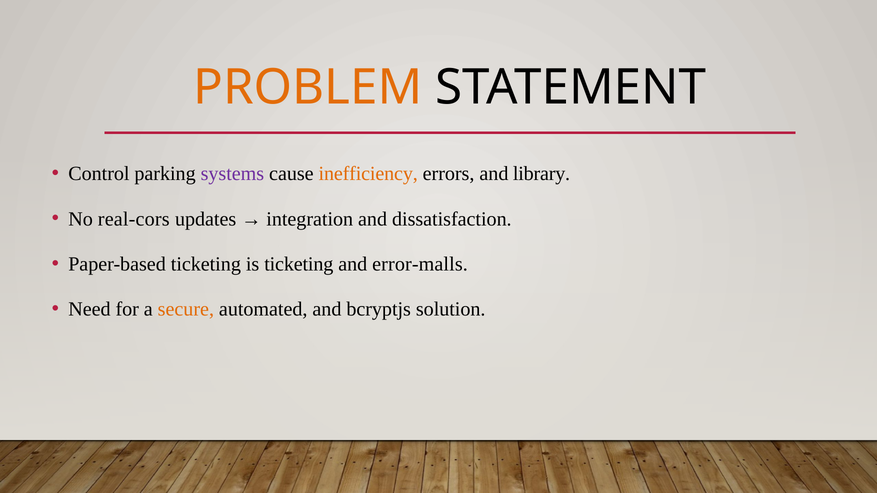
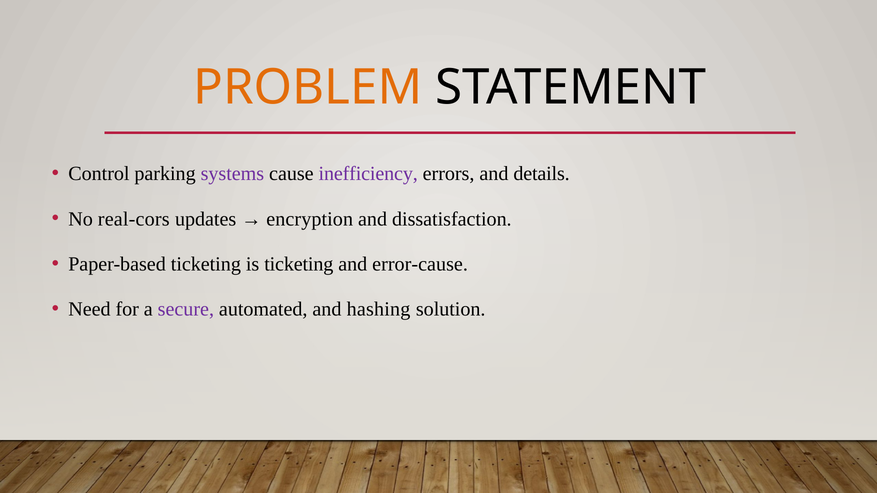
inefficiency colour: orange -> purple (368, 174)
library: library -> details (542, 174)
integration: integration -> encryption (310, 219)
error-malls: error-malls -> error-cause (420, 264)
secure colour: orange -> purple (186, 310)
bcryptjs: bcryptjs -> hashing (379, 310)
